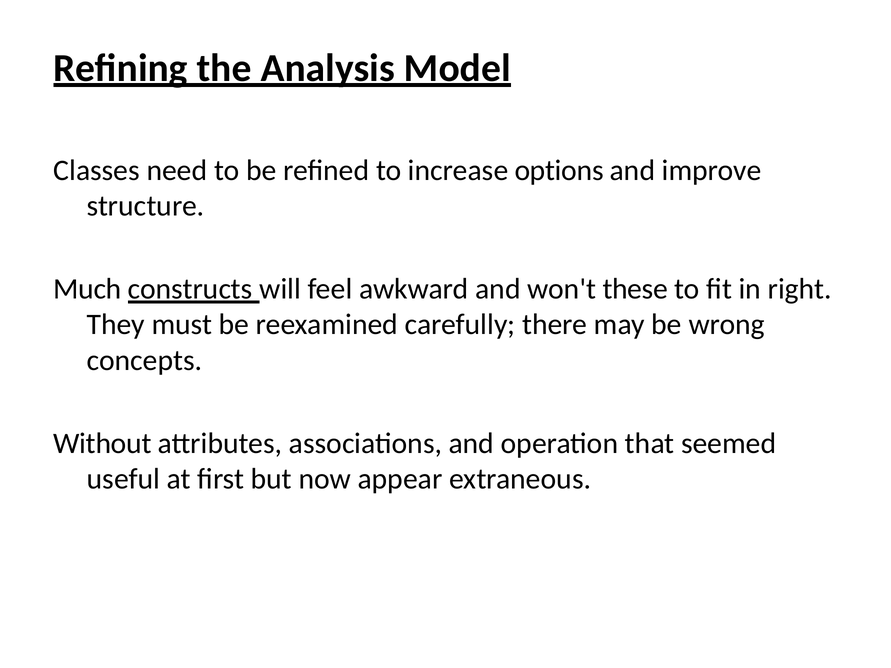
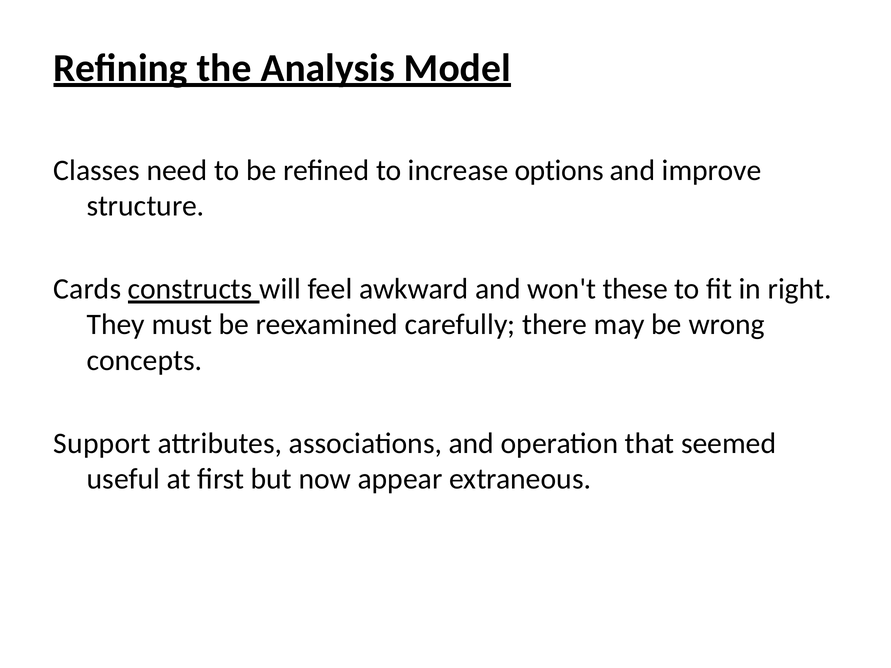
Much: Much -> Cards (87, 289)
Without: Without -> Support (102, 444)
